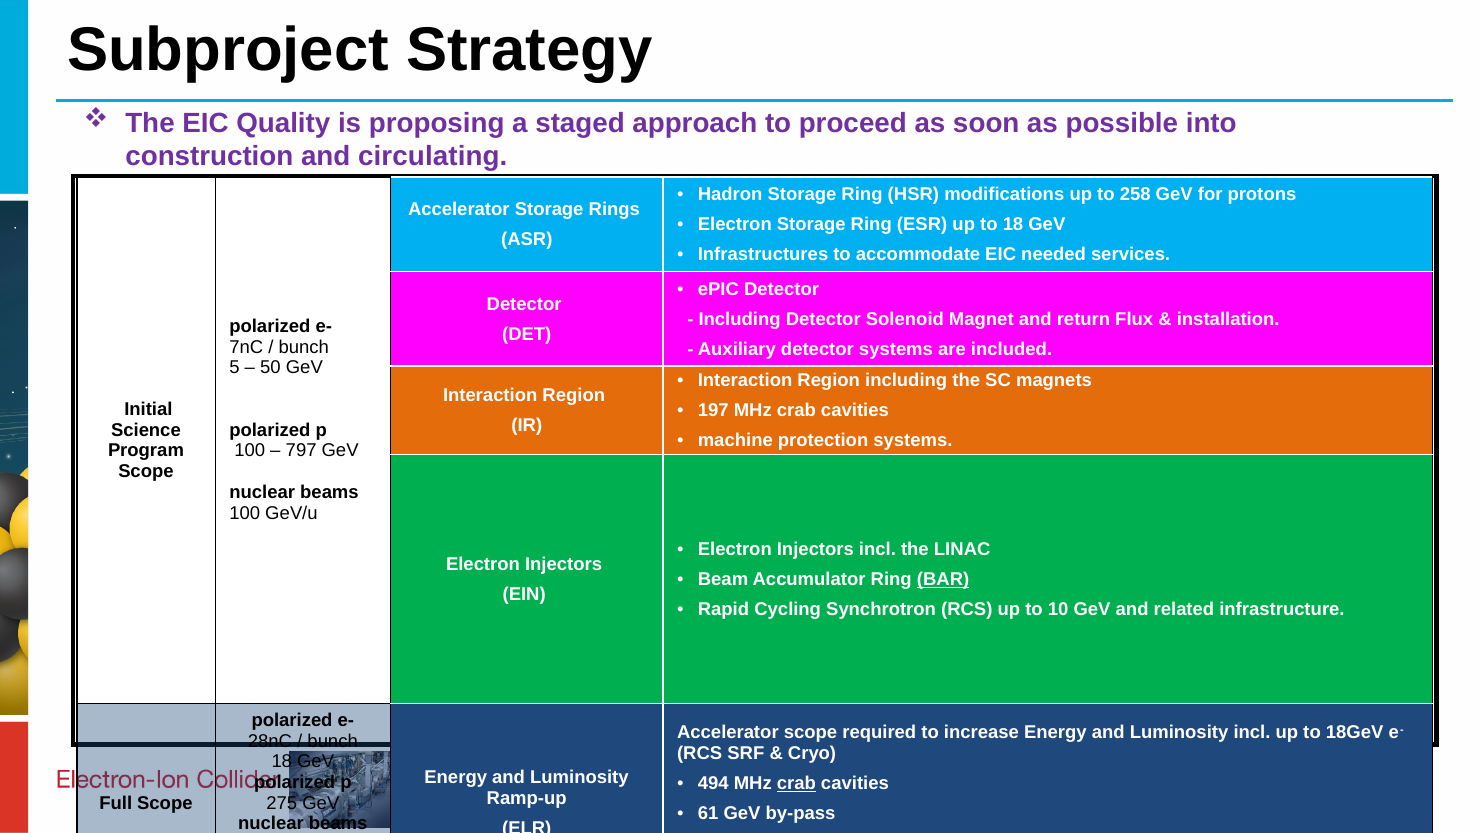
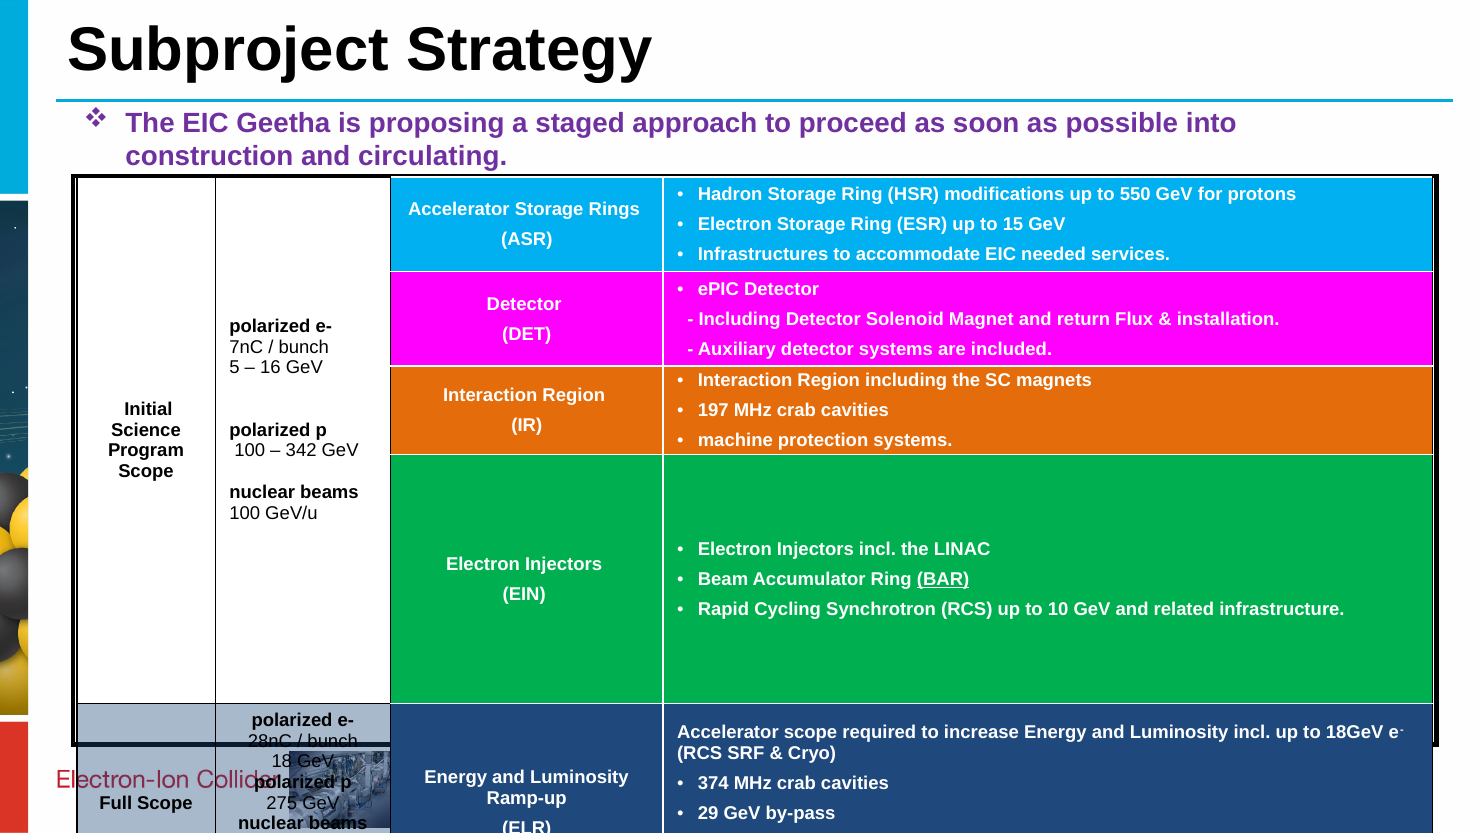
Quality: Quality -> Geetha (283, 123)
258: 258 -> 550 (1135, 195)
to 18: 18 -> 15 (1013, 225)
50: 50 -> 16 (270, 368)
797: 797 -> 342 (301, 451)
494: 494 -> 374 (713, 784)
crab underline: present -> none (796, 784)
61: 61 -> 29 (708, 814)
